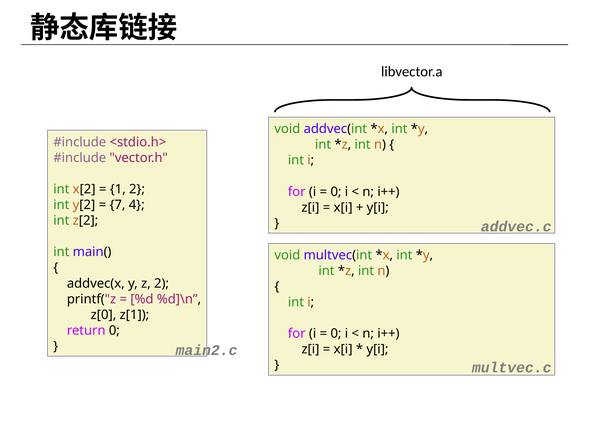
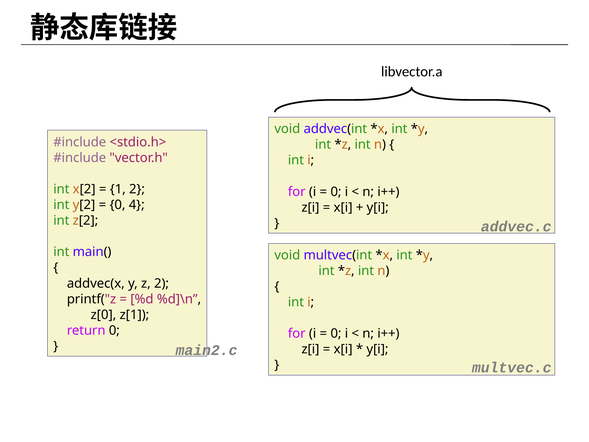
7: 7 -> 0 (117, 205)
